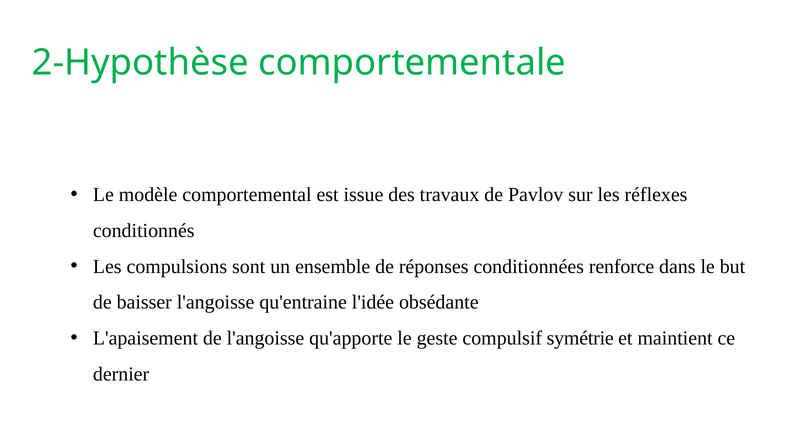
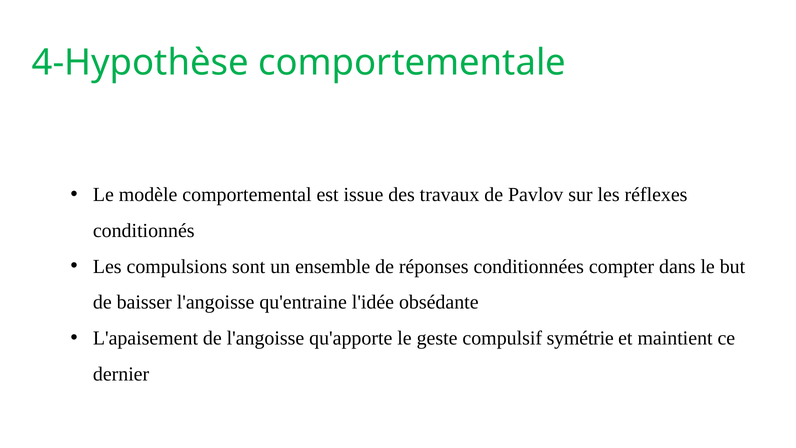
2-Hypothèse: 2-Hypothèse -> 4-Hypothèse (140, 63)
renforce: renforce -> compter (621, 266)
